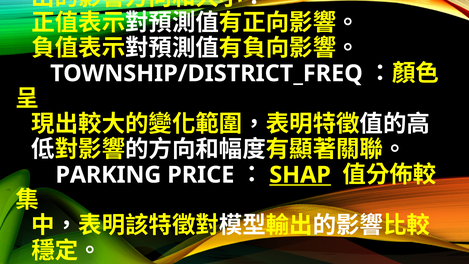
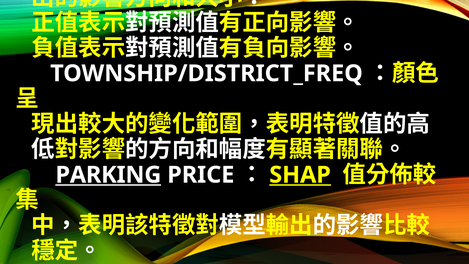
PARKING underline: none -> present (108, 175)
